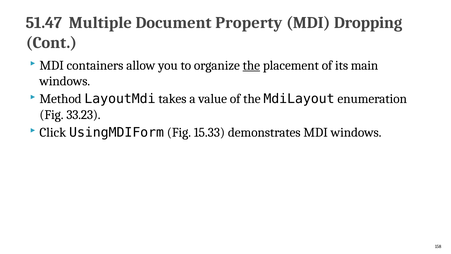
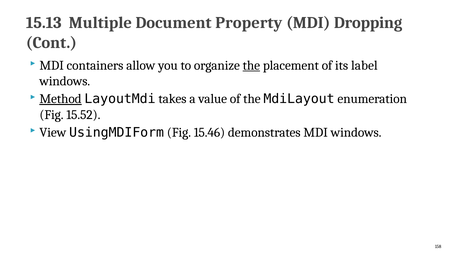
51.47: 51.47 -> 15.13 (44, 23)
main: main -> label (364, 65)
Method underline: none -> present (61, 99)
33.23: 33.23 -> 15.52 (83, 115)
Click: Click -> View (53, 132)
15.33: 15.33 -> 15.46 (209, 132)
